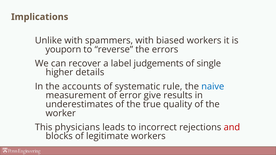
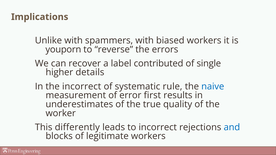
judgements: judgements -> contributed (159, 64)
the accounts: accounts -> incorrect (82, 87)
give: give -> first (152, 95)
physicians: physicians -> differently (77, 127)
and colour: red -> blue (232, 127)
